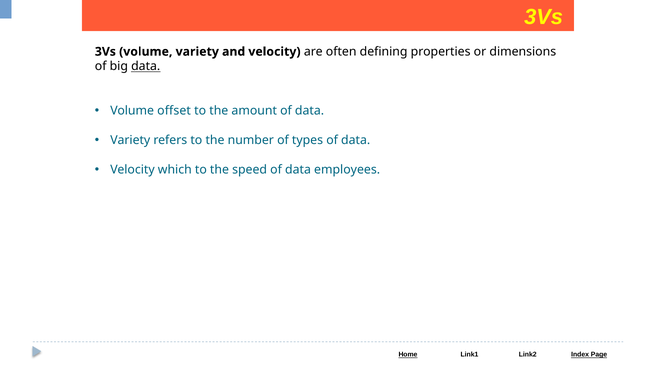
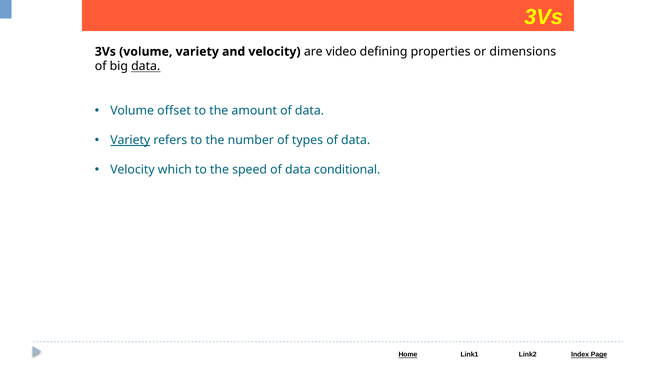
often: often -> video (341, 52)
Variety underline: none -> present (130, 140)
employees: employees -> conditional (347, 170)
